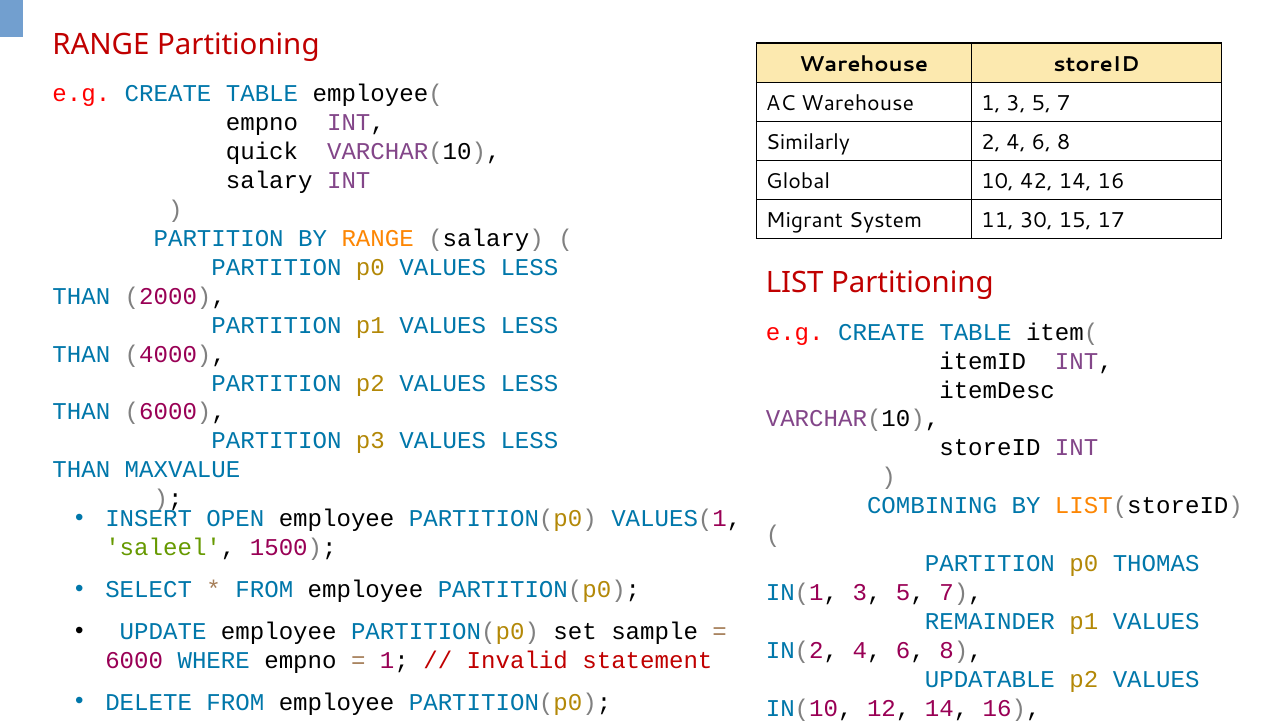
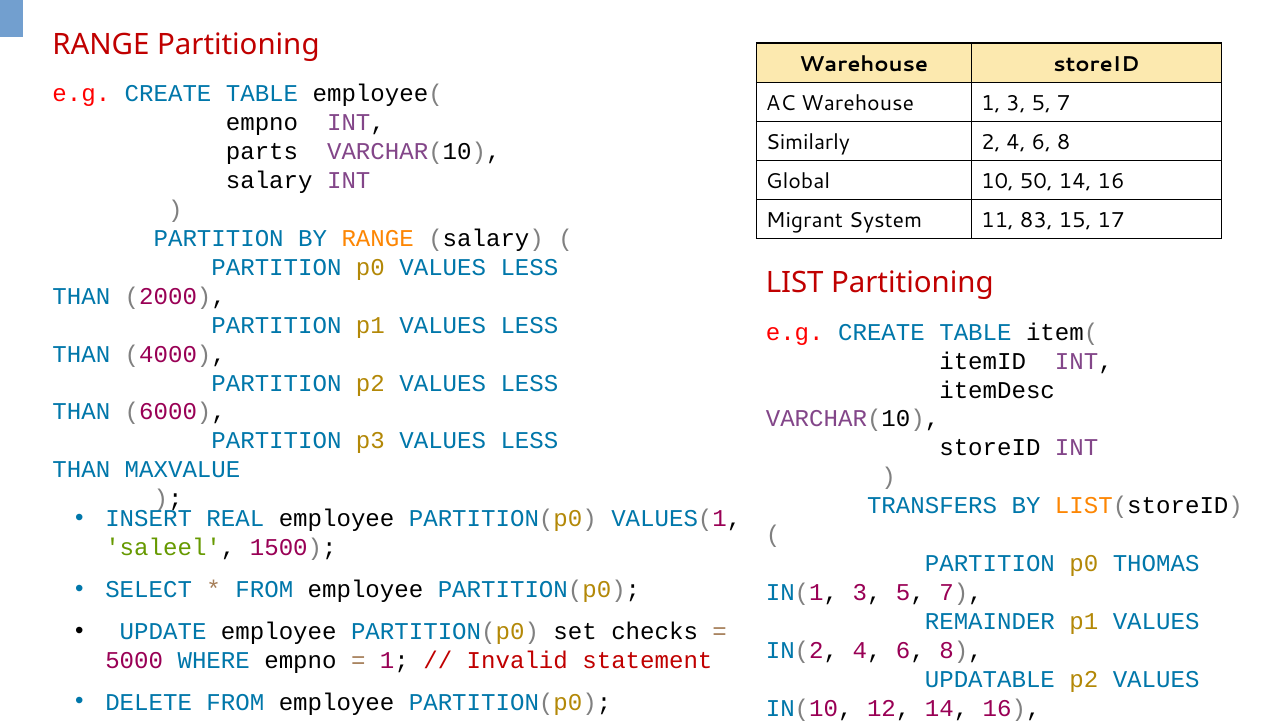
quick: quick -> parts (262, 152)
42: 42 -> 50 (1036, 181)
30: 30 -> 83 (1036, 220)
COMBINING: COMBINING -> TRANSFERS (932, 506)
OPEN: OPEN -> REAL (235, 519)
sample: sample -> checks (655, 631)
6000: 6000 -> 5000 (134, 660)
